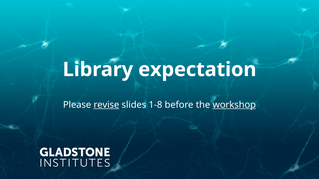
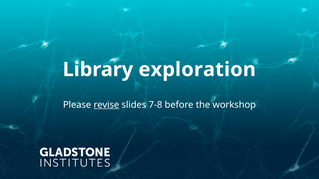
expectation: expectation -> exploration (197, 70)
1-8: 1-8 -> 7-8 (155, 105)
workshop underline: present -> none (234, 105)
